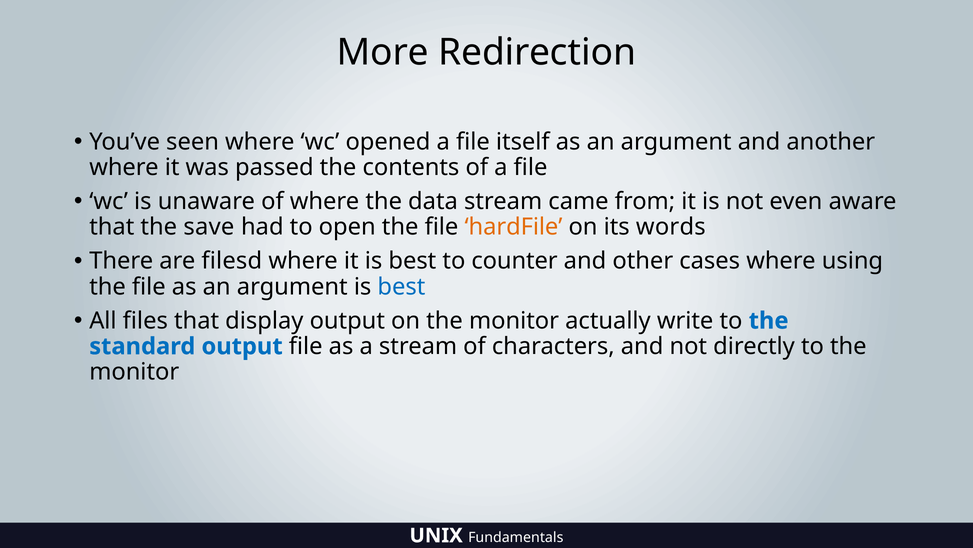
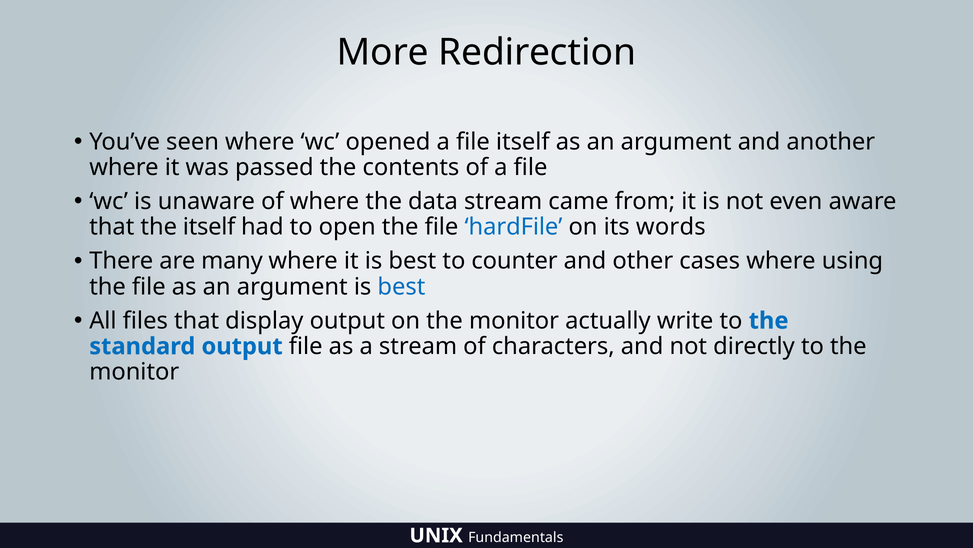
the save: save -> itself (209, 227)
hardFile colour: orange -> blue (513, 227)
filesd: filesd -> many (232, 261)
